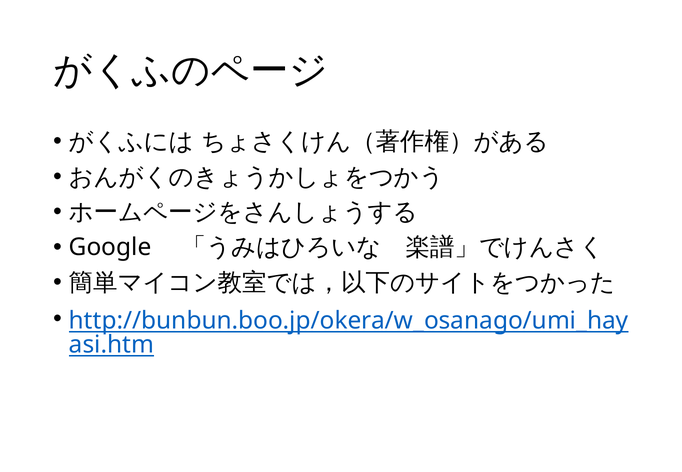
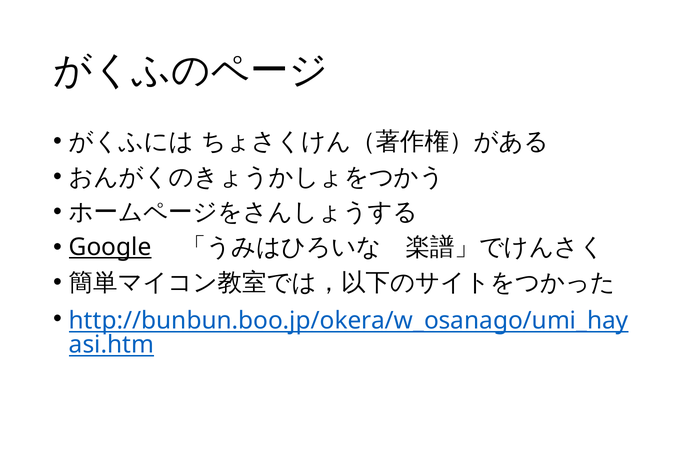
Google underline: none -> present (110, 247)
